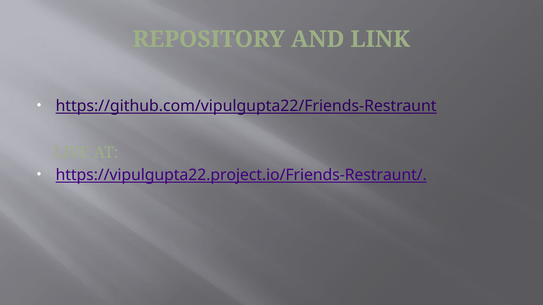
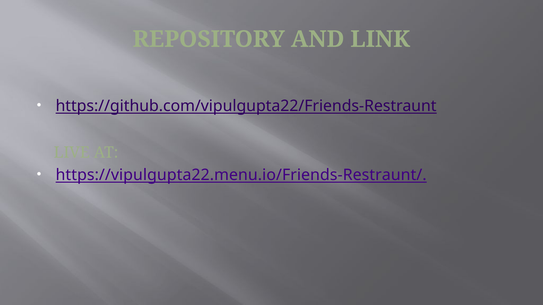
https://vipulgupta22.project.io/Friends-Restraunt/: https://vipulgupta22.project.io/Friends-Restraunt/ -> https://vipulgupta22.menu.io/Friends-Restraunt/ (241, 175)
